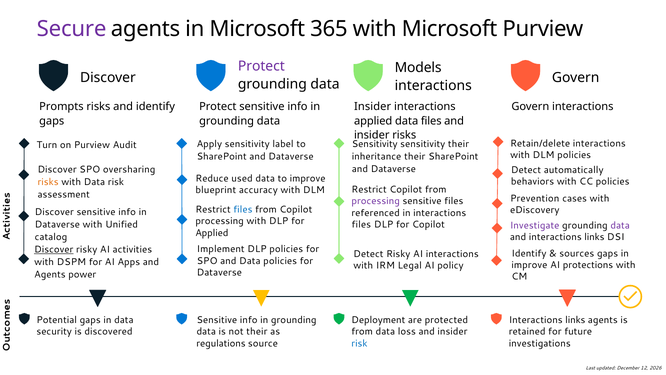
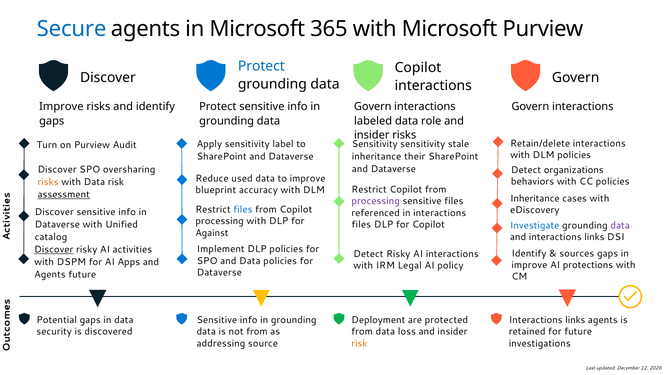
Secure colour: purple -> blue (72, 29)
Protect colour: purple -> blue (261, 66)
Models: Models -> Copilot (418, 68)
Prompts: Prompts -> Improve (61, 107)
Insider: Insider -> Govern (373, 107)
applied: applied -> labeled (373, 121)
data files: files -> role (431, 121)
sensitivity their: their -> stale (459, 144)
automatically: automatically -> organizations (574, 170)
assessment underline: none -> present (64, 194)
Prevention: Prevention -> Inheritance (535, 198)
Investigate colour: purple -> blue (535, 225)
Applied: Applied -> Against (212, 233)
Agents power: power -> future (82, 274)
not their: their -> from (257, 331)
regulations: regulations -> addressing (221, 343)
risk colour: blue -> orange (359, 343)
